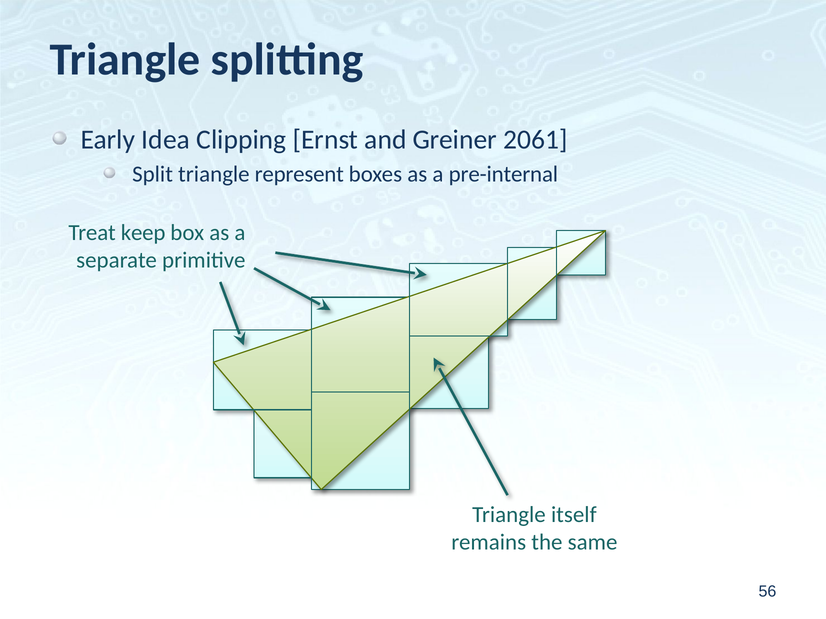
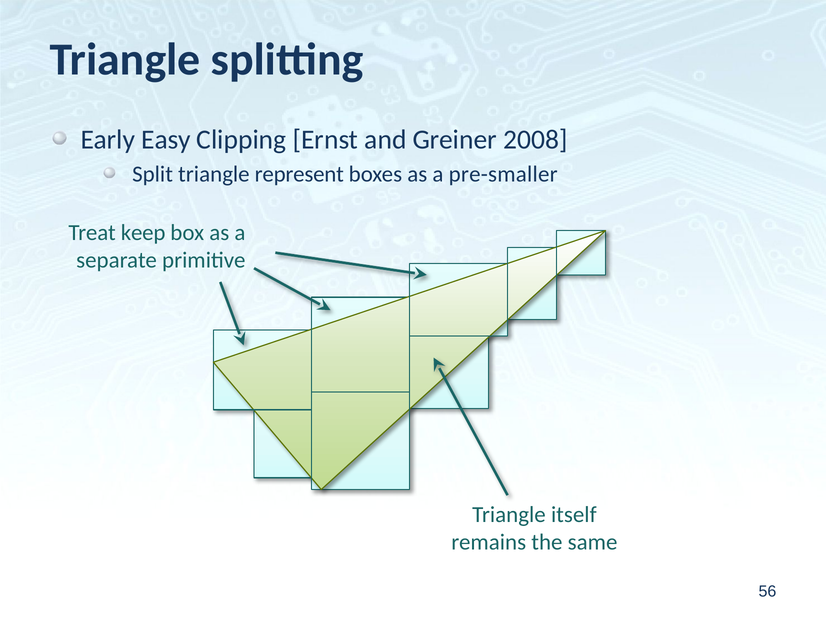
Idea: Idea -> Easy (166, 140)
2061: 2061 -> 2008 (535, 140)
pre-internal: pre-internal -> pre-smaller (503, 174)
